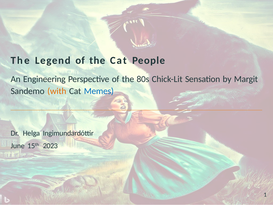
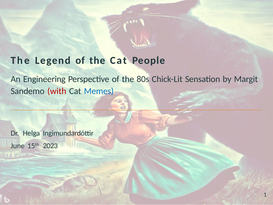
with colour: orange -> red (57, 91)
